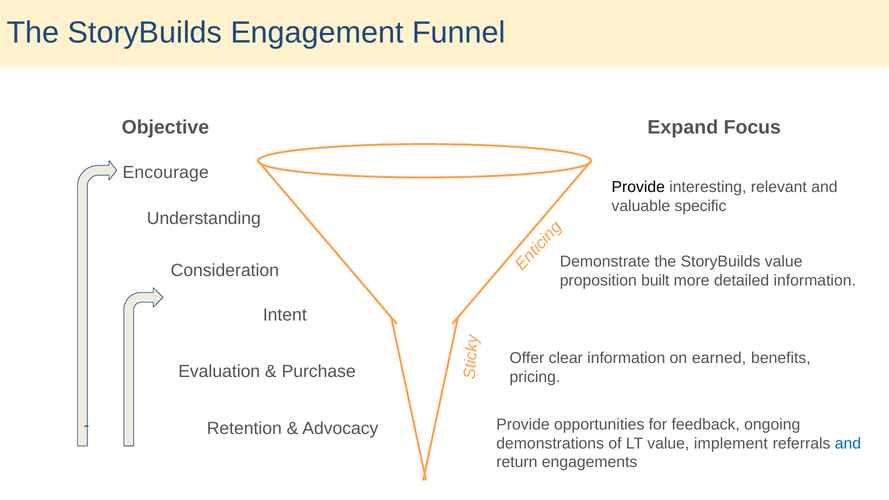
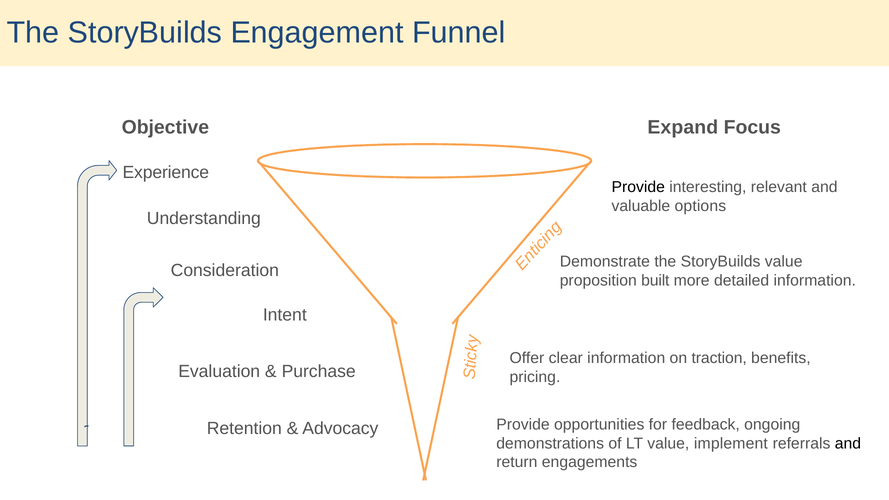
Encourage: Encourage -> Experience (166, 172)
specific: specific -> options (700, 206)
earned: earned -> traction (719, 358)
and colour: blue -> black (848, 443)
